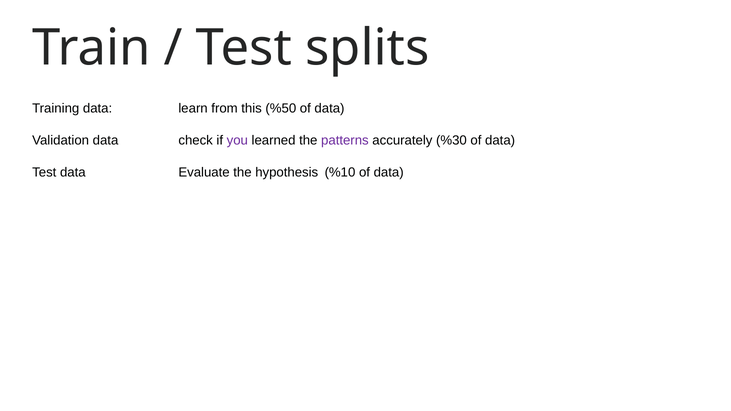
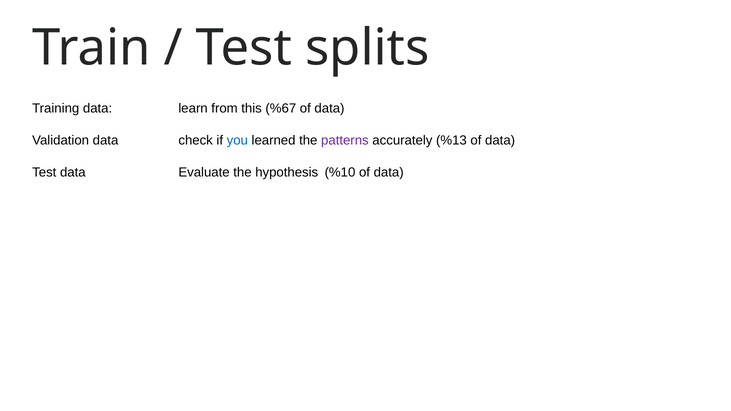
%50: %50 -> %67 (281, 108)
you colour: purple -> blue (237, 140)
%30: %30 -> %13 (451, 140)
